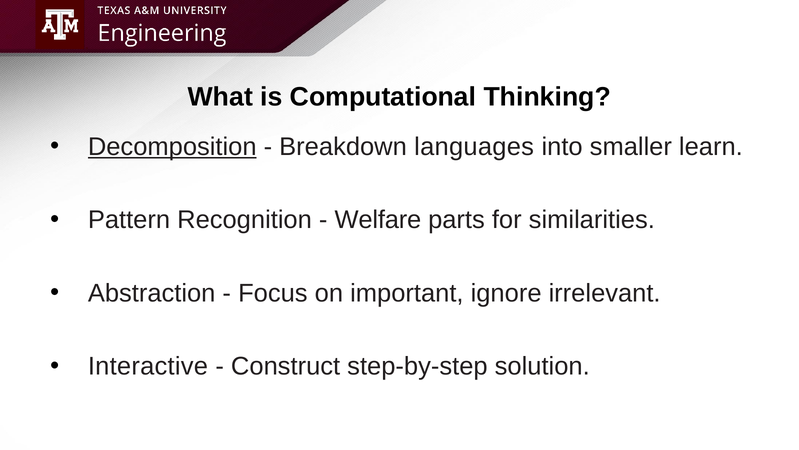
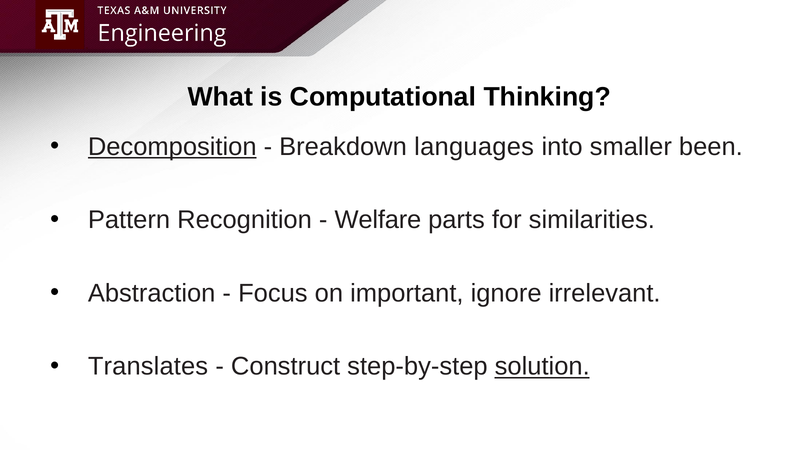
learn: learn -> been (711, 147)
Interactive: Interactive -> Translates (148, 366)
solution underline: none -> present (542, 366)
